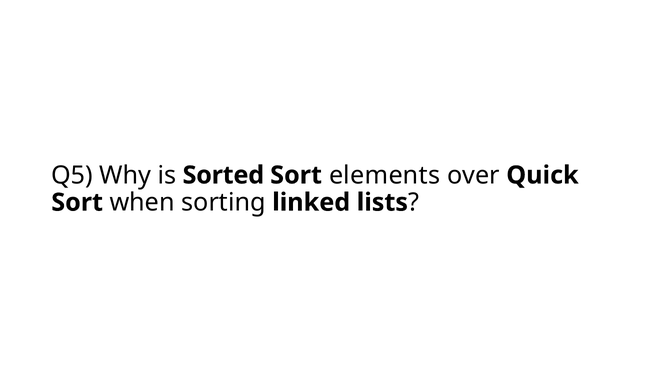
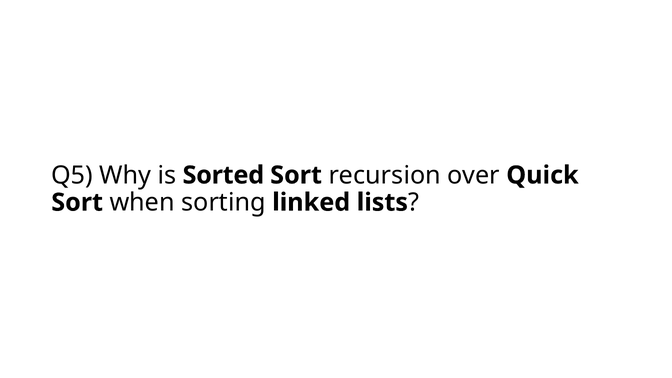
elements: elements -> recursion (385, 175)
